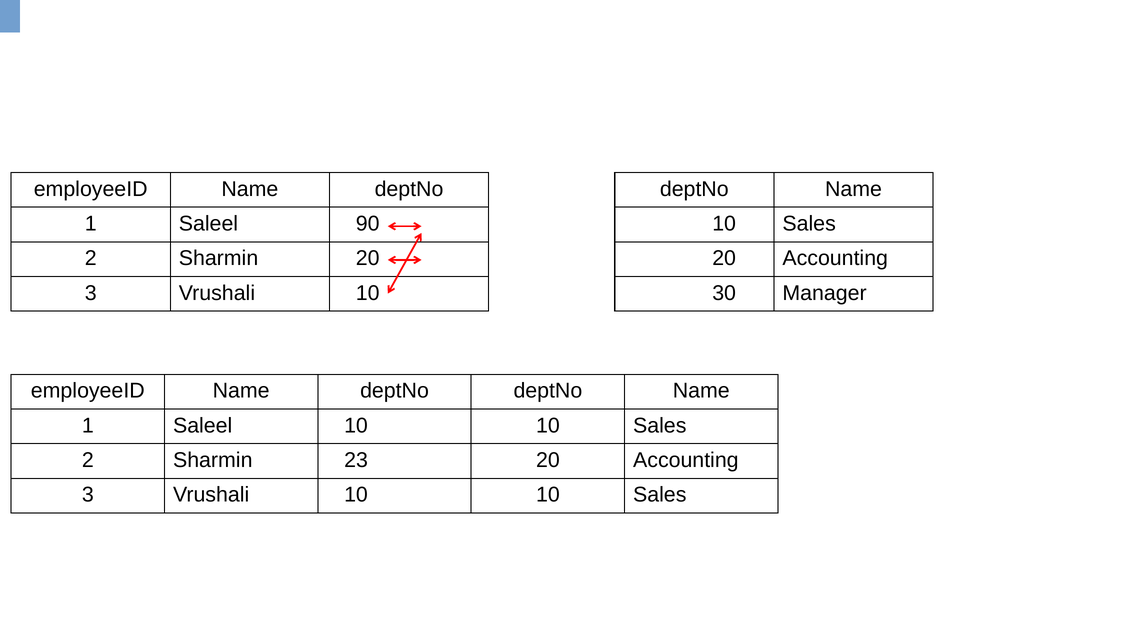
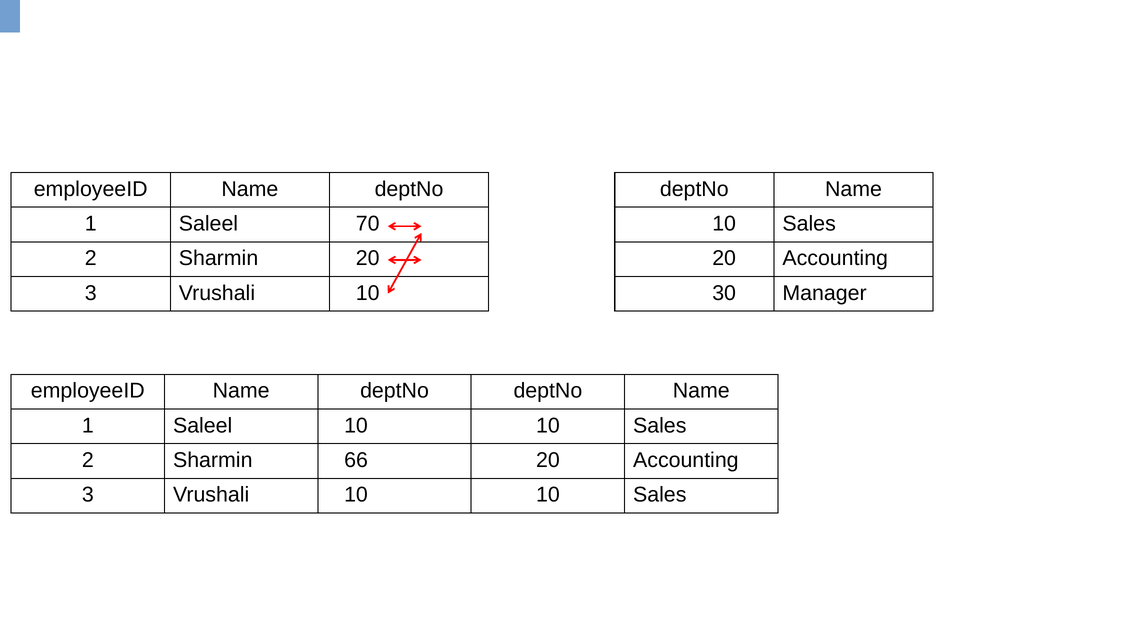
90: 90 -> 70 (368, 224)
23: 23 -> 66 (356, 460)
